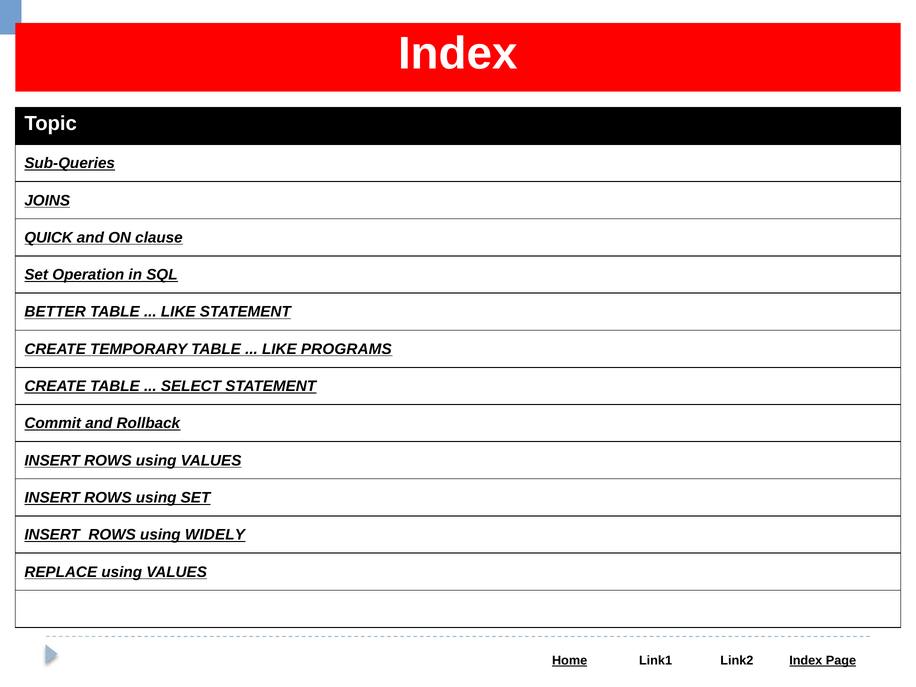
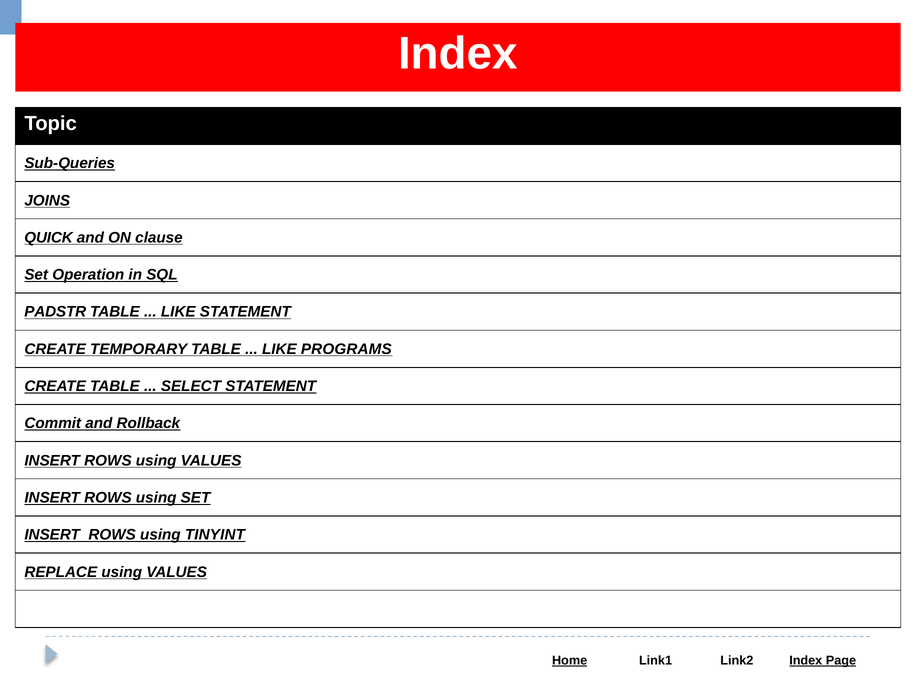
BETTER: BETTER -> PADSTR (55, 312)
WIDELY: WIDELY -> TINYINT (215, 535)
